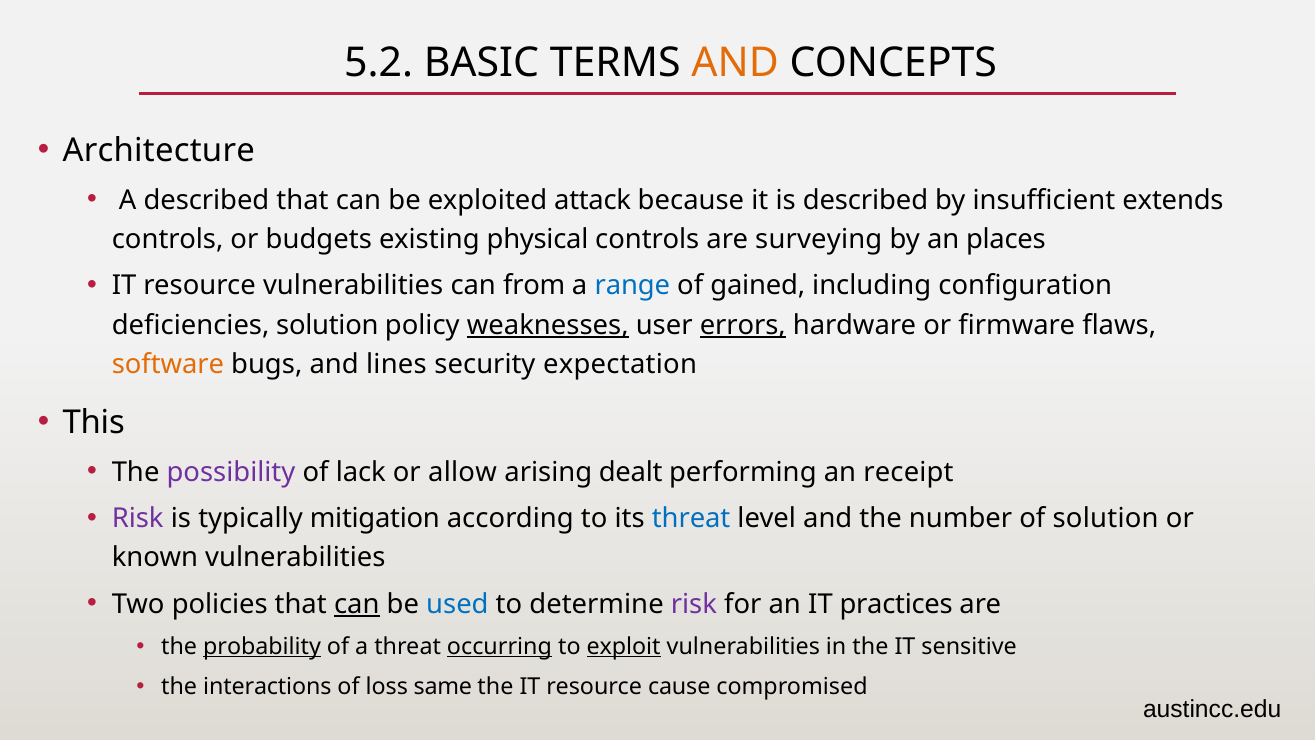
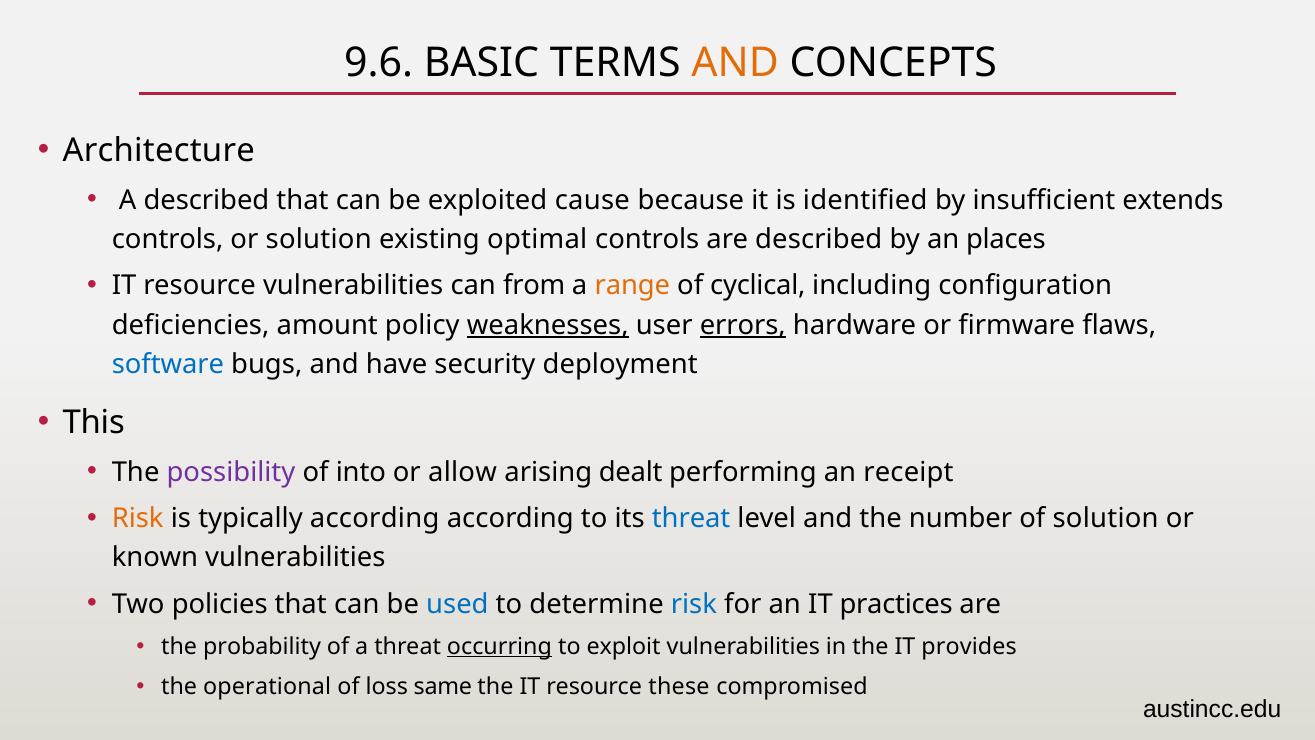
5.2: 5.2 -> 9.6 (379, 63)
attack: attack -> cause (592, 200)
is described: described -> identified (865, 200)
or budgets: budgets -> solution (319, 239)
physical: physical -> optimal (537, 239)
are surveying: surveying -> described (819, 239)
range colour: blue -> orange (632, 286)
gained: gained -> cyclical (758, 286)
deficiencies solution: solution -> amount (327, 325)
software colour: orange -> blue (168, 365)
lines: lines -> have (397, 365)
expectation: expectation -> deployment (620, 365)
lack: lack -> into (361, 472)
Risk colour: purple -> orange (138, 518)
typically mitigation: mitigation -> according (375, 518)
can underline: present -> none (357, 604)
risk colour: purple -> blue (694, 604)
probability underline: present -> none (262, 646)
exploit underline: present -> none (624, 646)
sensitive: sensitive -> provides (969, 646)
interactions: interactions -> operational (267, 687)
cause: cause -> these (679, 687)
